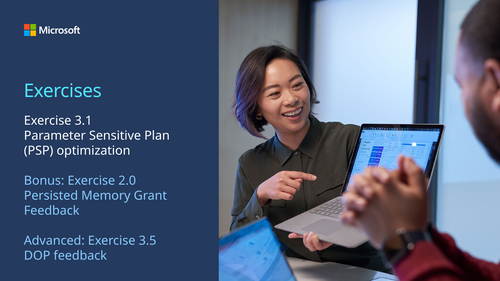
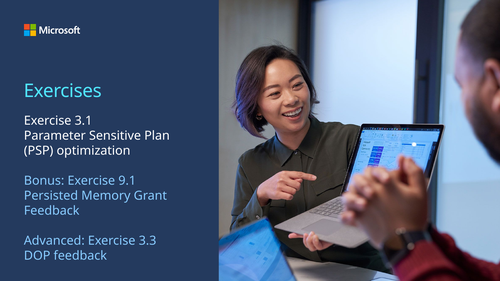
2.0: 2.0 -> 9.1 (127, 181)
3.5: 3.5 -> 3.3 (148, 241)
